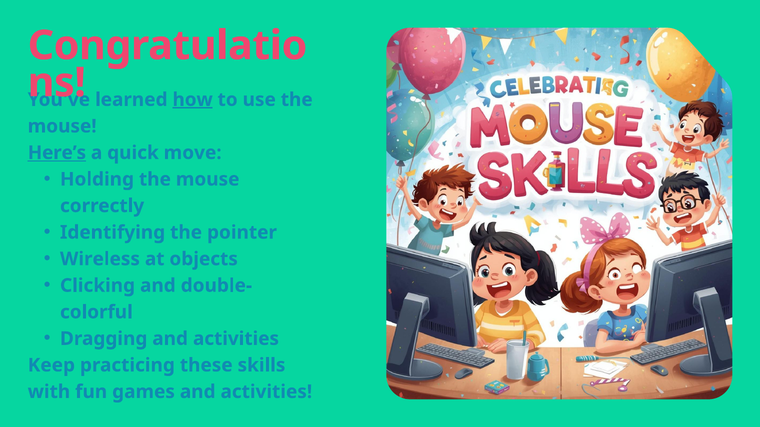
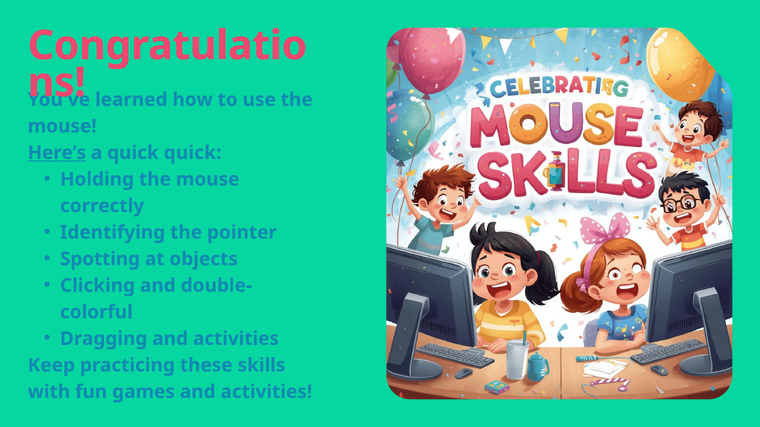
how underline: present -> none (193, 100)
quick move: move -> quick (193, 153)
Wireless: Wireless -> Spotting (100, 259)
